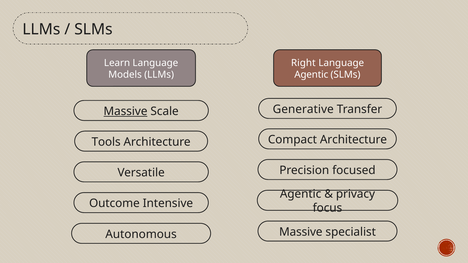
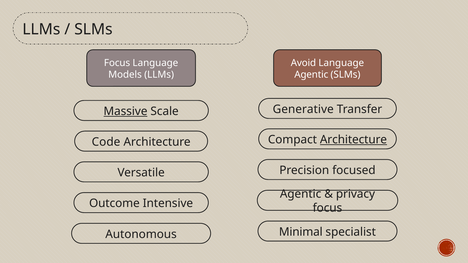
Learn: Learn -> Focus (117, 63)
Right: Right -> Avoid (303, 63)
Architecture underline: none -> present (353, 140)
Tools: Tools -> Code (106, 142)
Massive: Massive -> Minimal (301, 232)
